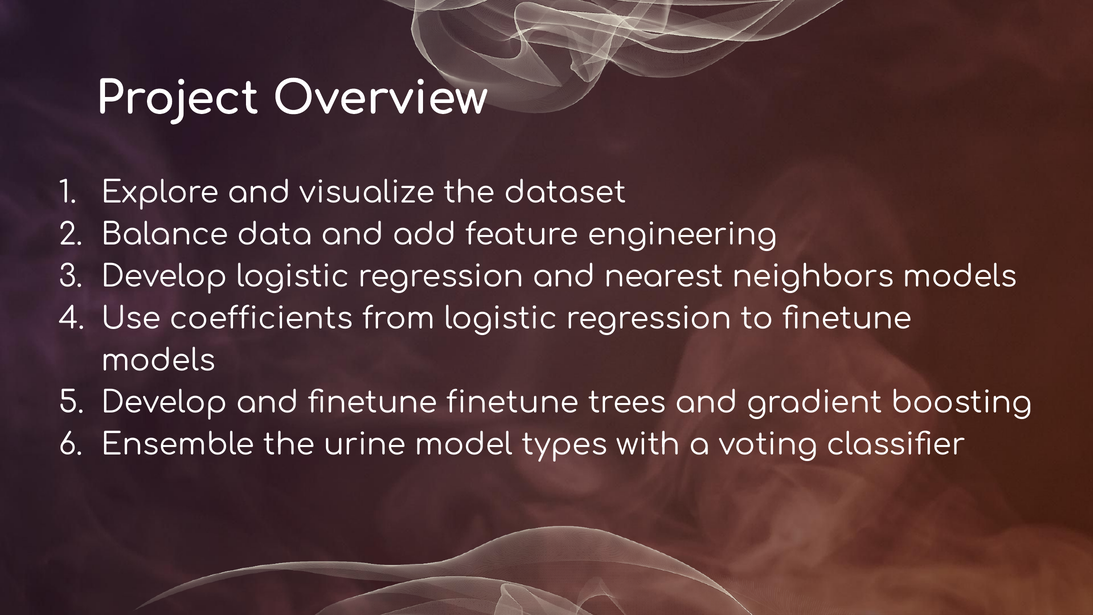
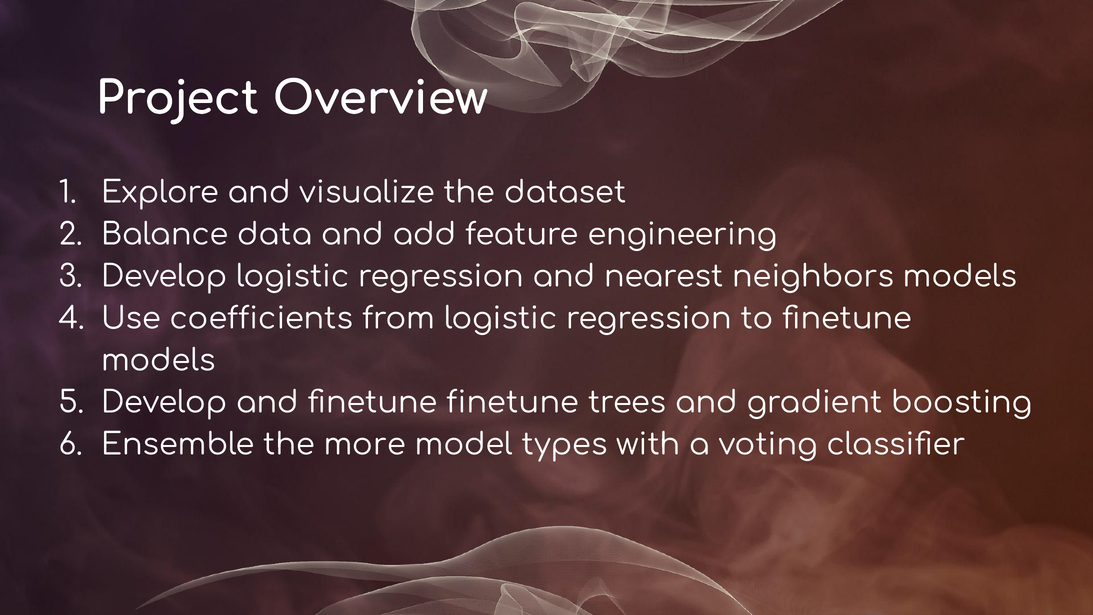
urine: urine -> more (365, 444)
